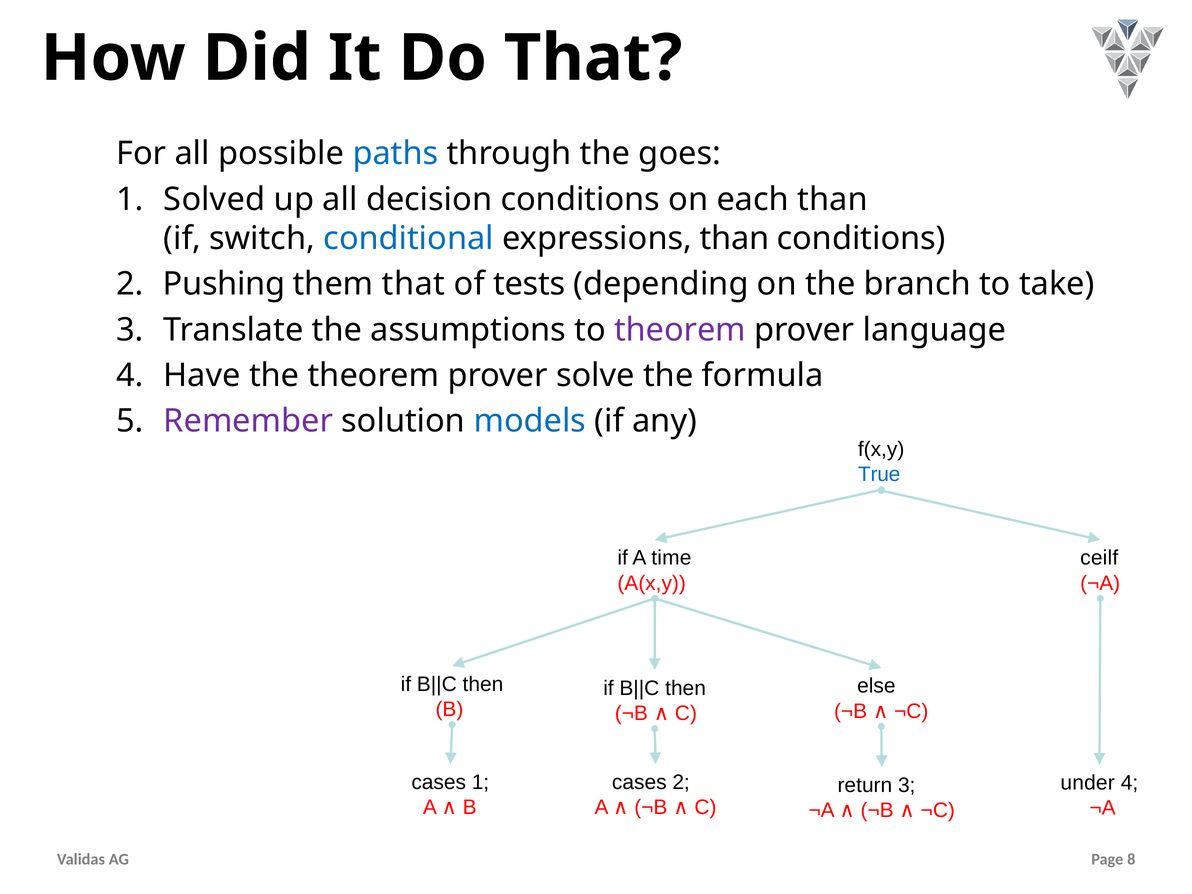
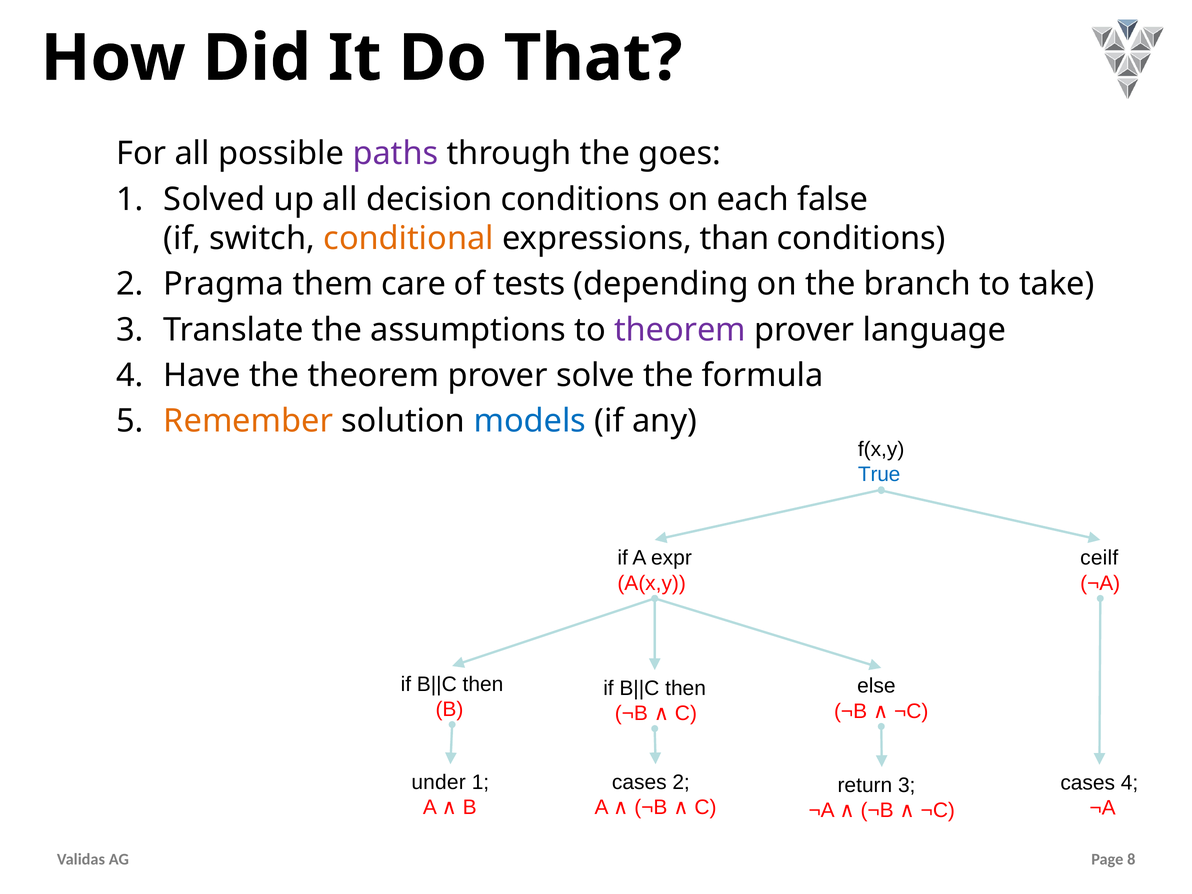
paths colour: blue -> purple (395, 154)
each than: than -> false (833, 199)
conditional colour: blue -> orange (409, 238)
Pushing: Pushing -> Pragma (224, 284)
them that: that -> care (414, 284)
Remember colour: purple -> orange (248, 421)
time: time -> expr (671, 558)
cases: cases -> under (439, 782)
under: under -> cases (1088, 783)
